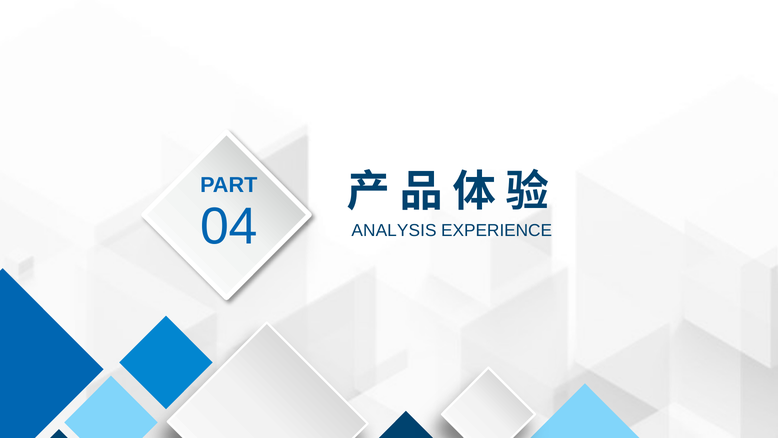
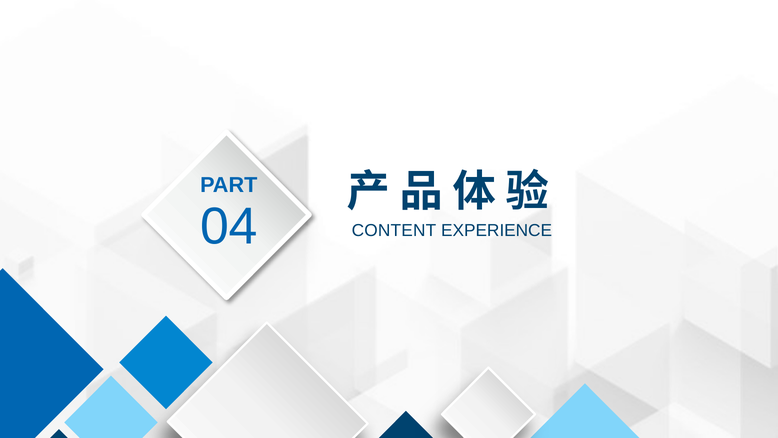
ANALYSIS: ANALYSIS -> CONTENT (394, 230)
